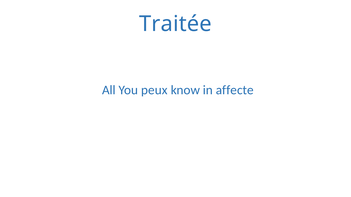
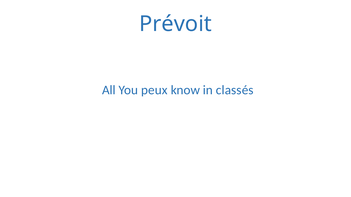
Traitée: Traitée -> Prévoit (175, 24)
affecte: affecte -> classés (235, 90)
